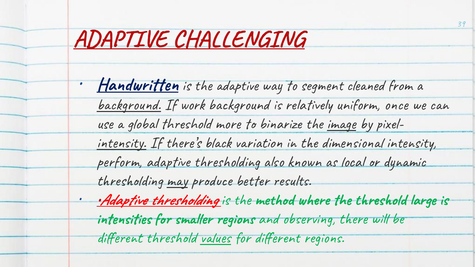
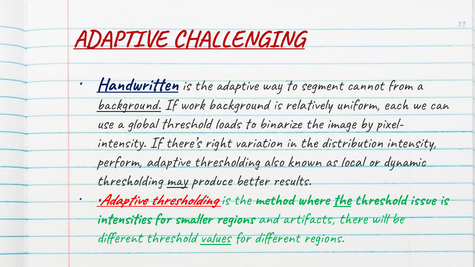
cleaned: cleaned -> cannot (365, 85)
once: once -> each (396, 105)
more: more -> loads (228, 124)
image underline: present -> none (341, 124)
intensity underline: present -> none (122, 143)
black: black -> right (218, 143)
dimensional: dimensional -> distribution (352, 143)
the underline: none -> present (342, 200)
large: large -> issue (423, 200)
observing: observing -> artifacts (309, 219)
